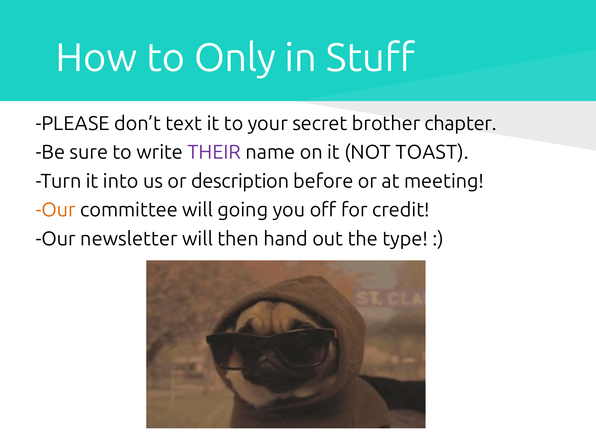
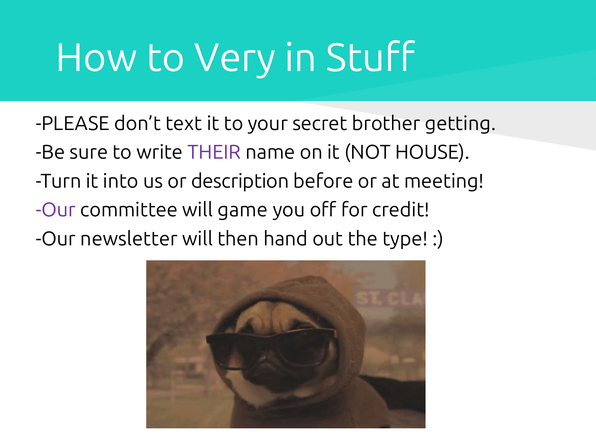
Only: Only -> Very (235, 58)
chapter: chapter -> getting (460, 124)
TOAST: TOAST -> HOUSE (432, 152)
Our colour: orange -> purple (56, 210)
going: going -> game (243, 210)
